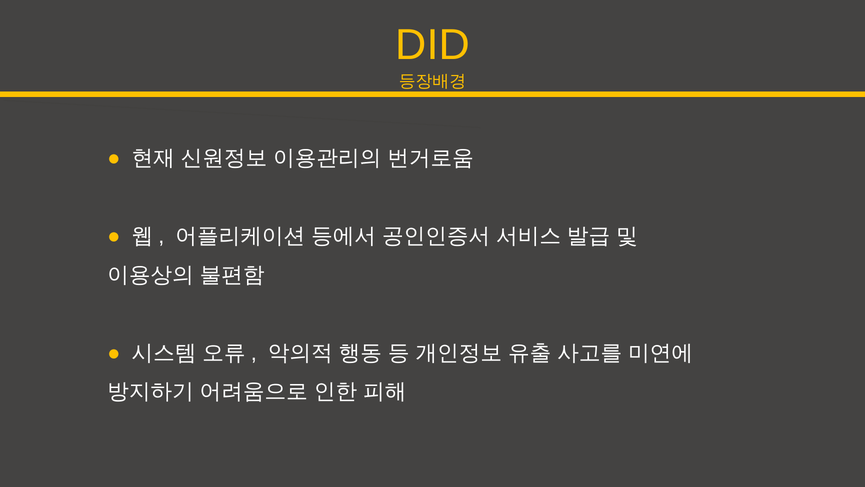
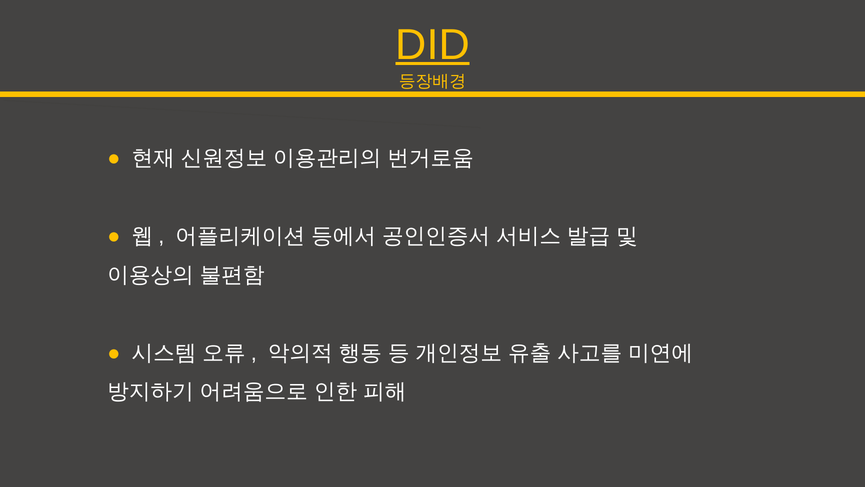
DID underline: none -> present (433, 45)
